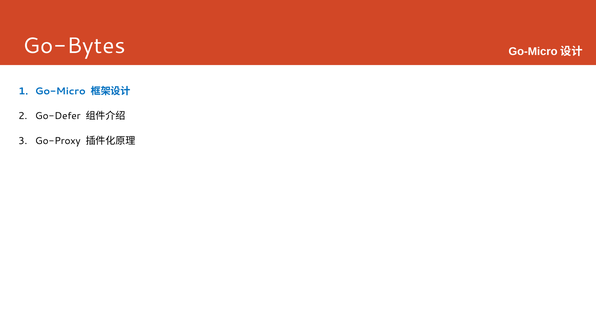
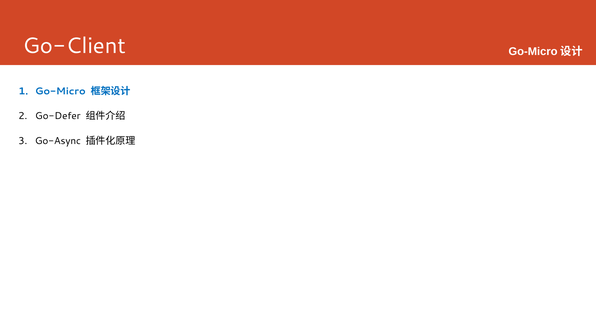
Go-Bytes: Go-Bytes -> Go-Client (74, 46)
Go-Proxy: Go-Proxy -> Go-Async (58, 141)
